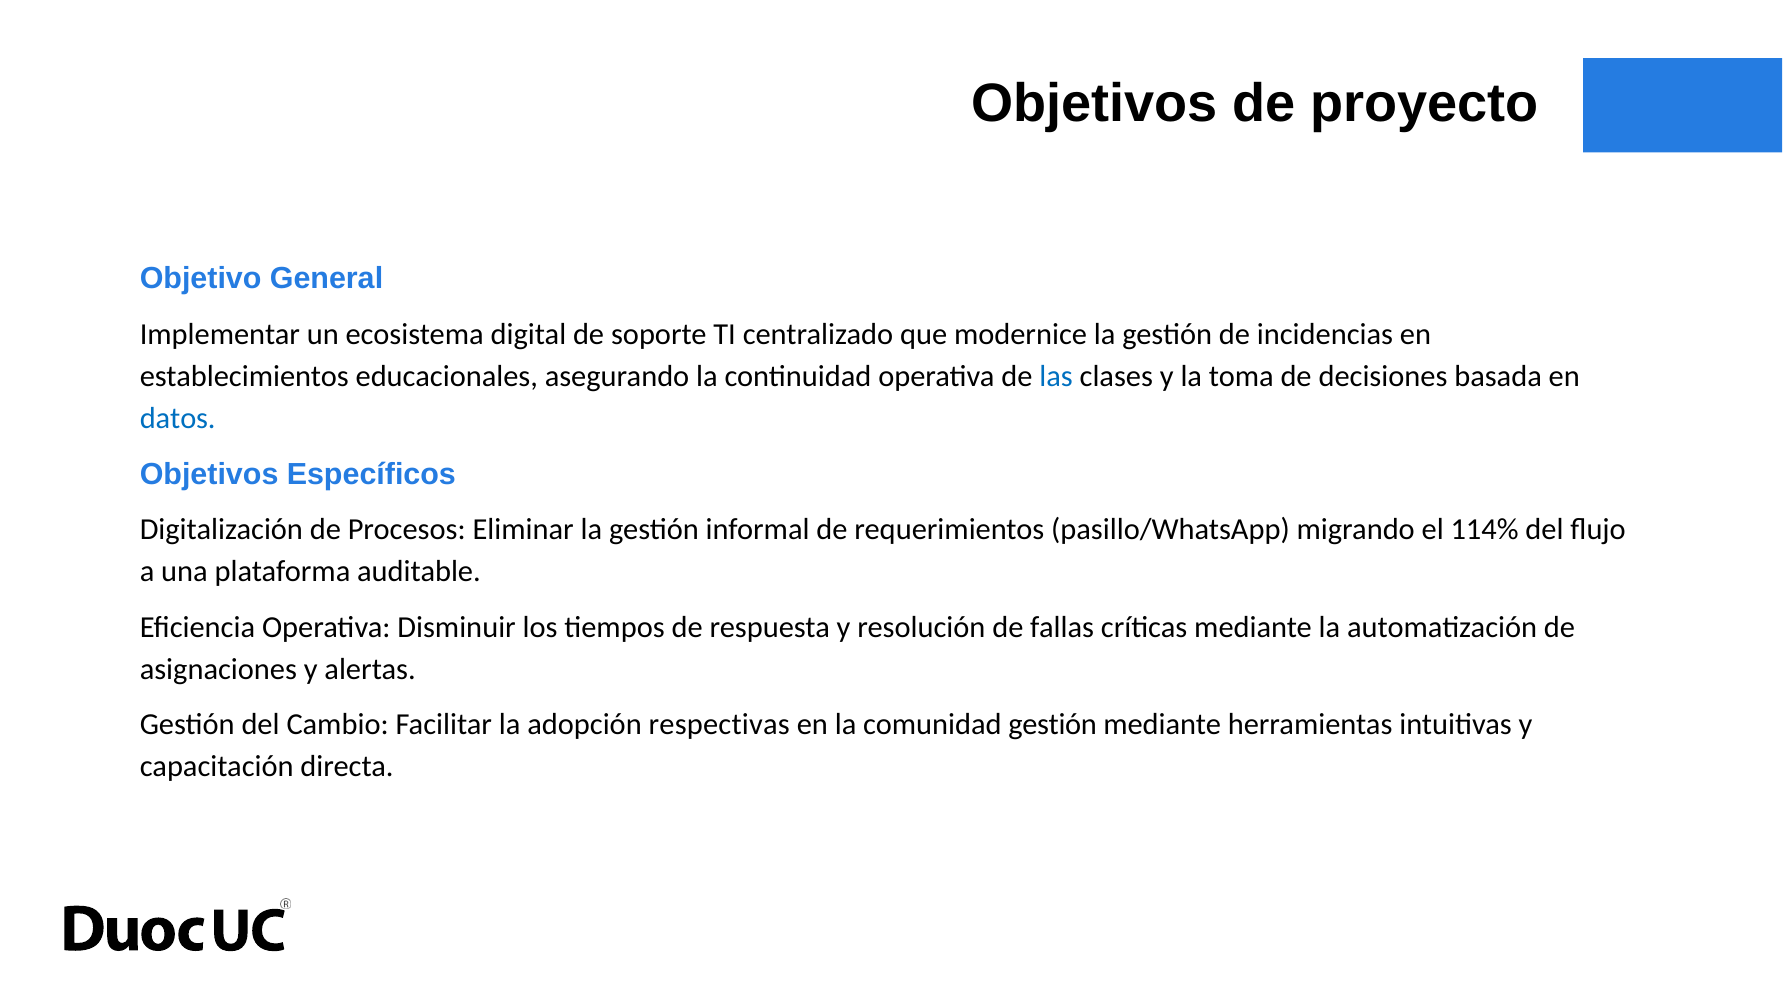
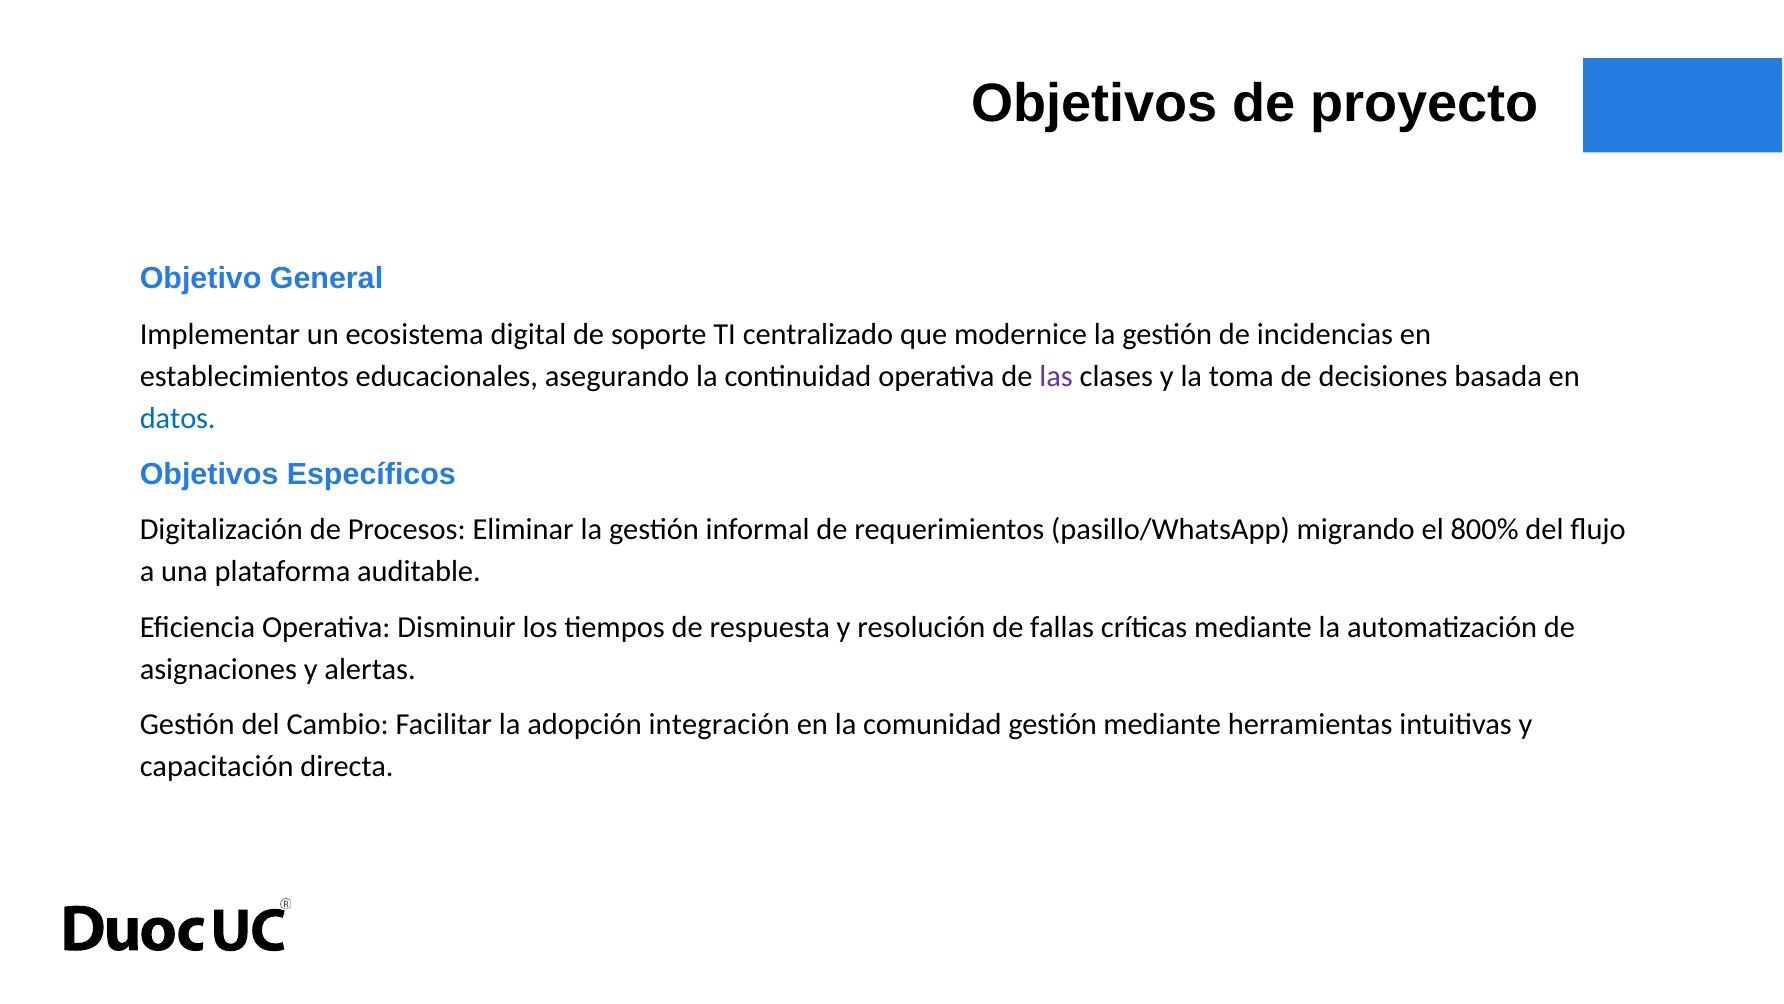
las colour: blue -> purple (1056, 376)
114%: 114% -> 800% (1485, 529)
respectivas: respectivas -> integración (719, 724)
